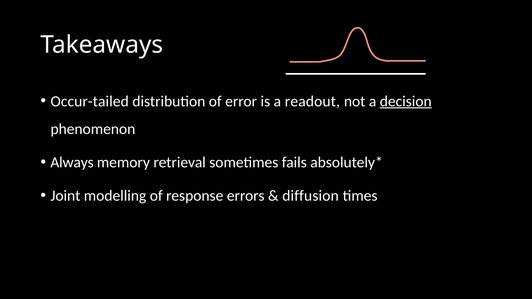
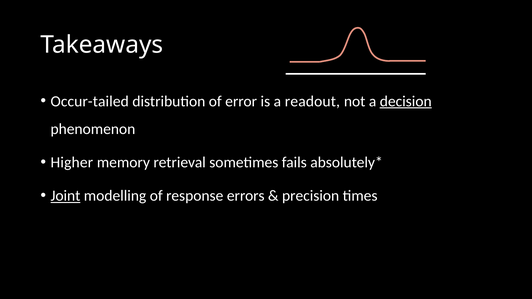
Always: Always -> Higher (72, 163)
Joint underline: none -> present (65, 196)
diffusion: diffusion -> precision (311, 196)
